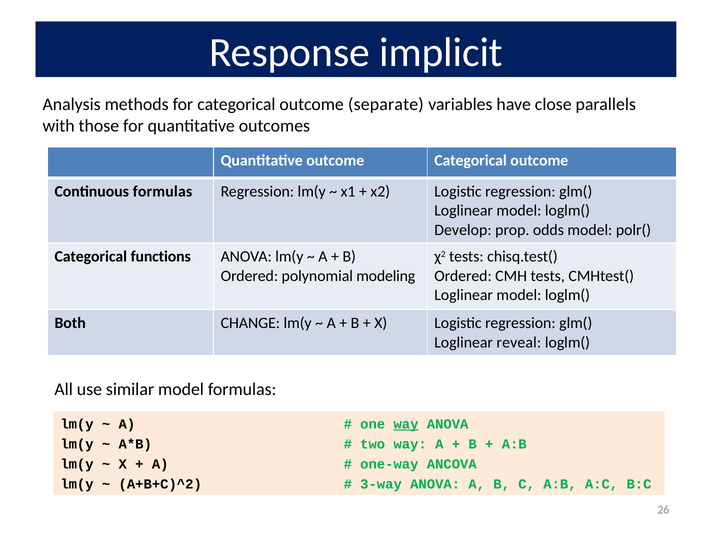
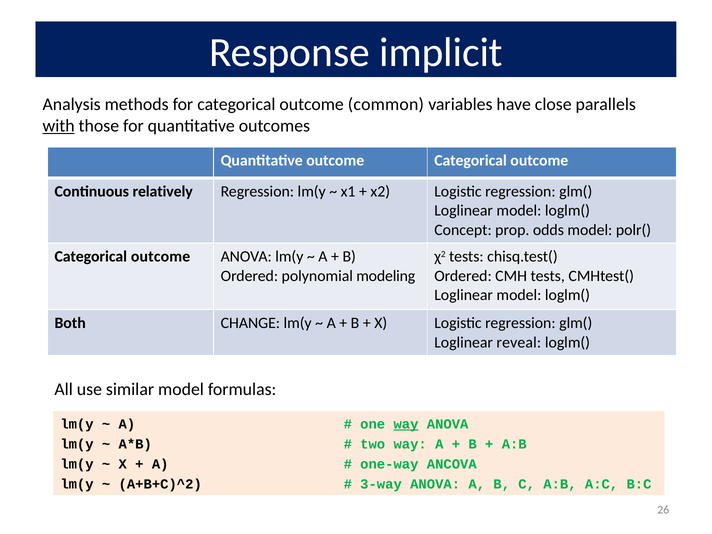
separate: separate -> common (386, 104)
with underline: none -> present (59, 126)
Continuous formulas: formulas -> relatively (163, 191)
Develop: Develop -> Concept (463, 230)
functions: functions -> outcome (161, 257)
